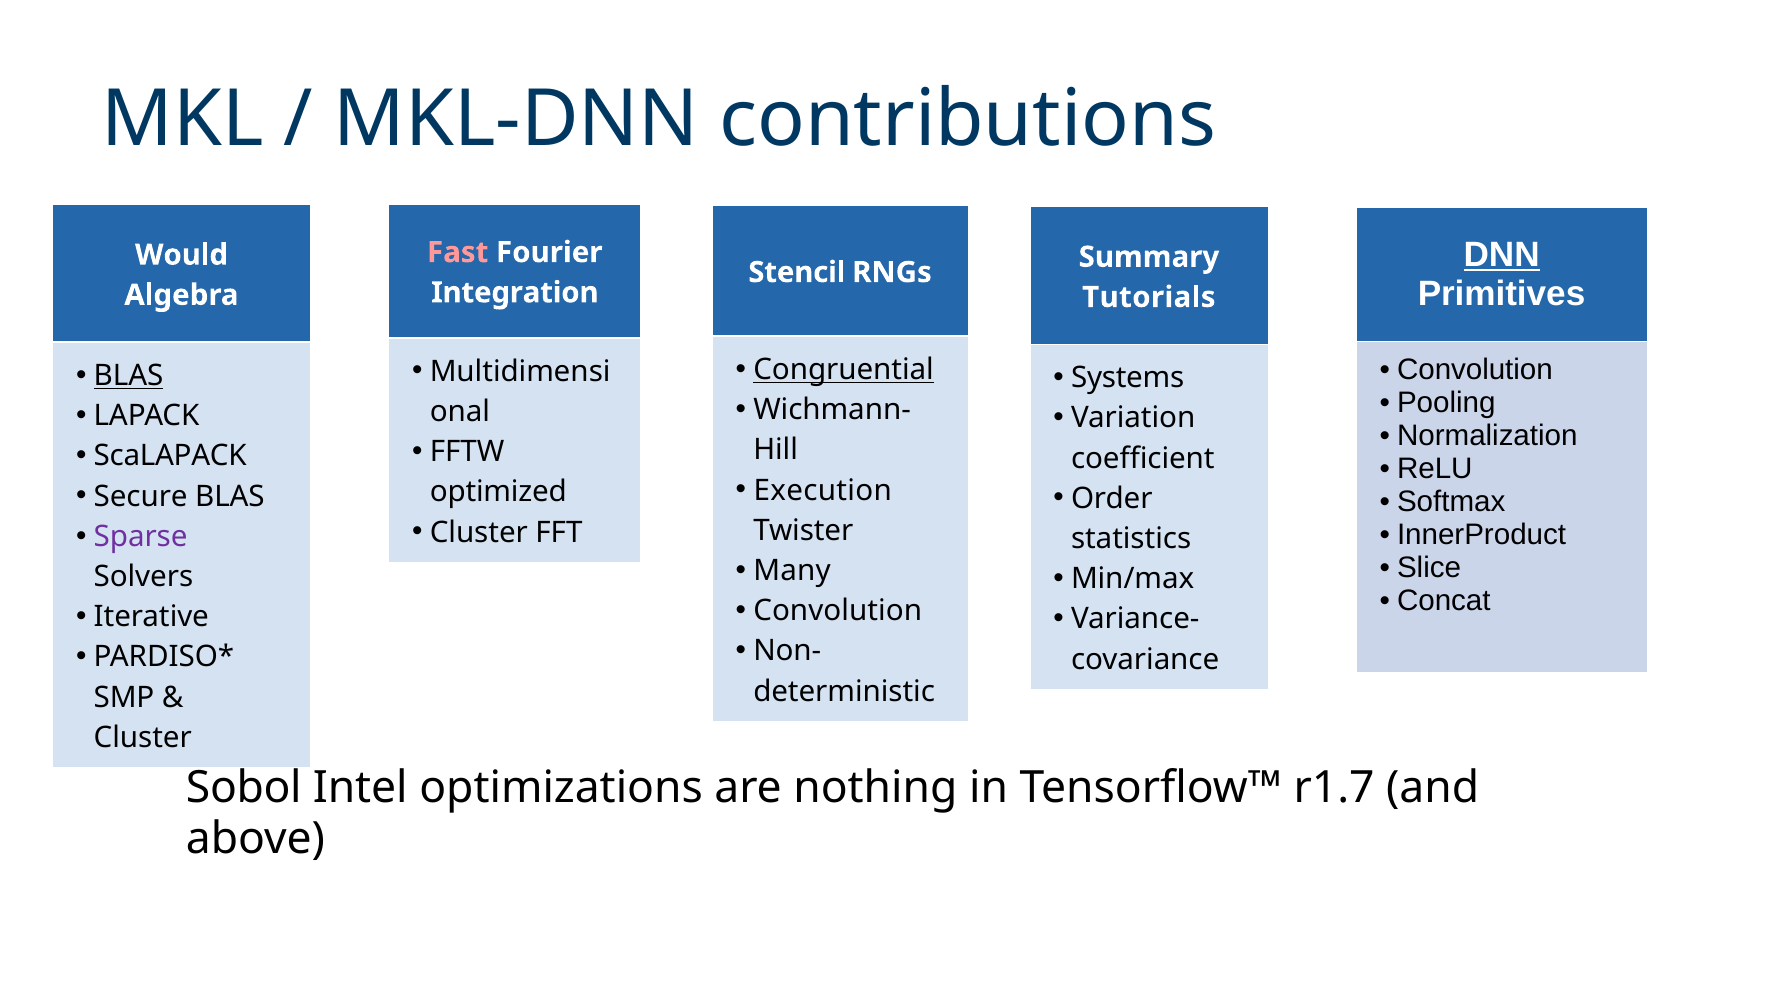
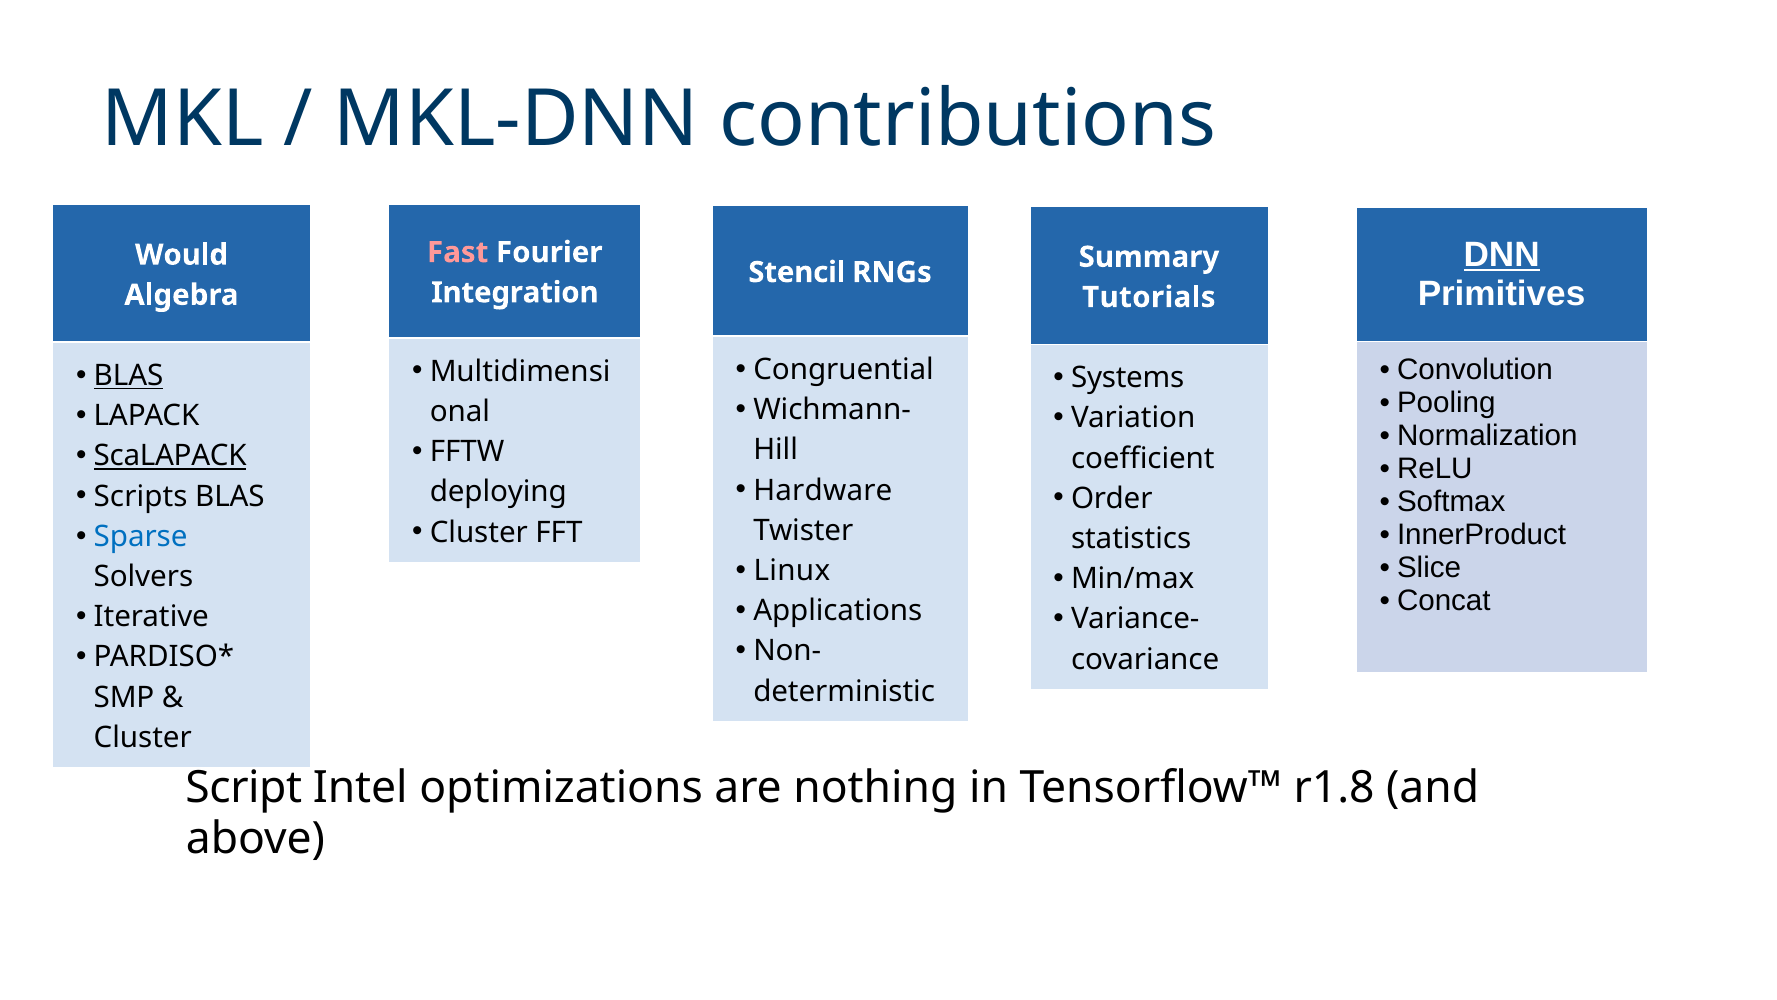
Congruential underline: present -> none (844, 370)
ScaLAPACK underline: none -> present (170, 456)
Execution: Execution -> Hardware (823, 490)
Secure: Secure -> Scripts (141, 496)
optimized: optimized -> deploying (498, 492)
Sparse colour: purple -> blue (141, 536)
Many: Many -> Linux (792, 571)
Convolution: Convolution -> Applications (838, 611)
Sobol: Sobol -> Script (244, 788)
r1.7: r1.7 -> r1.8 (1334, 788)
